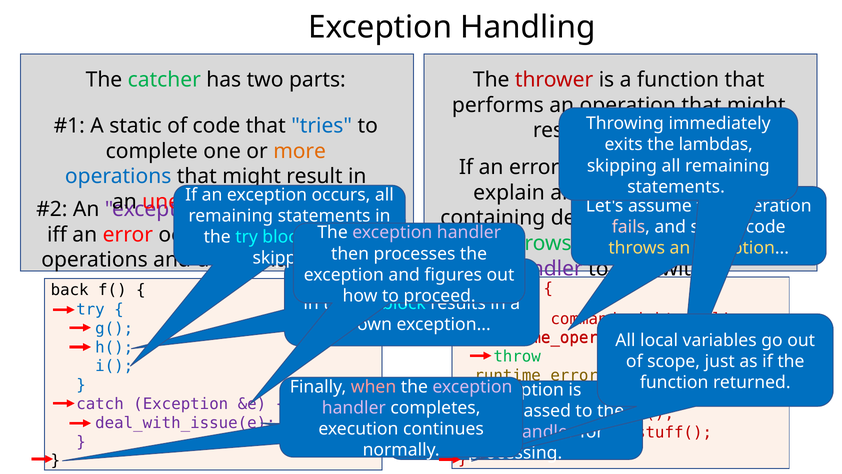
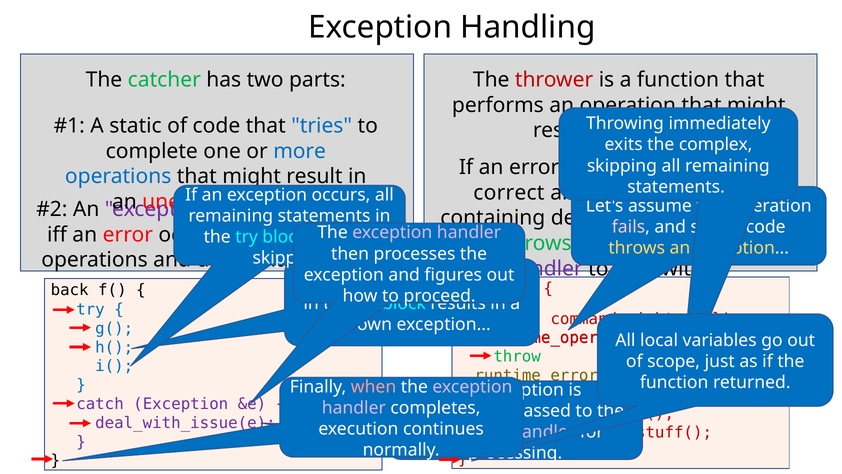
lambdas: lambdas -> complex (716, 145)
more colour: orange -> blue (300, 151)
explain: explain -> correct (509, 193)
